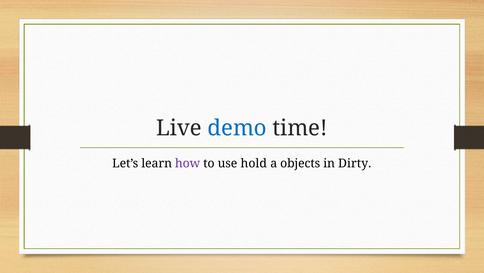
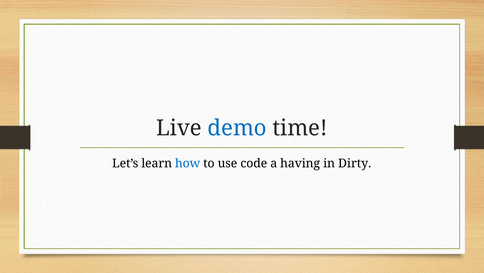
how colour: purple -> blue (188, 163)
hold: hold -> code (254, 163)
objects: objects -> having (300, 163)
